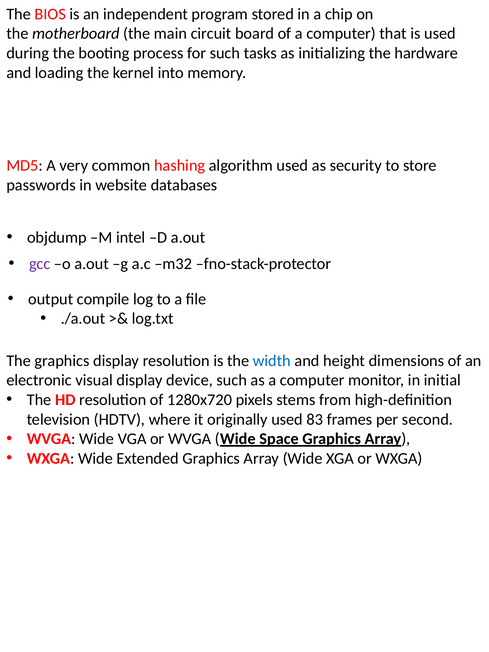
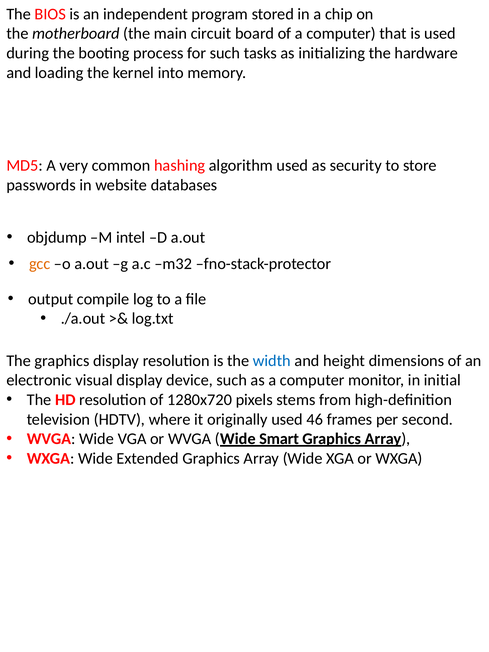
gcc colour: purple -> orange (40, 264)
83: 83 -> 46 (315, 419)
Space: Space -> Smart (279, 439)
